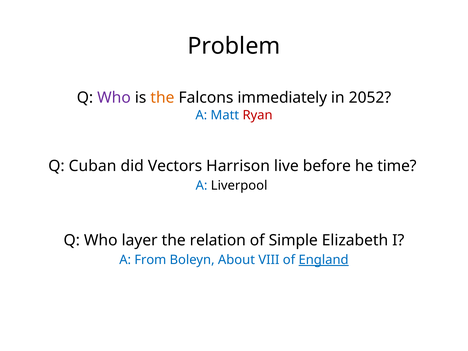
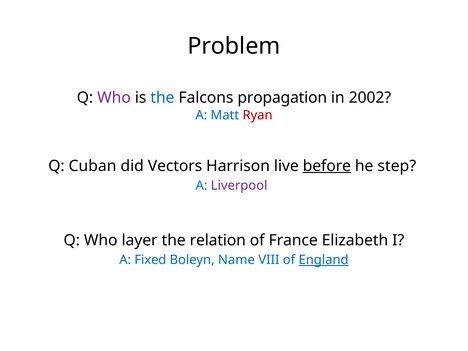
the colour: orange -> blue (162, 98)
immediately: immediately -> propagation (282, 98)
2052: 2052 -> 2002 (370, 98)
before underline: none -> present (327, 166)
time: time -> step (397, 166)
Liverpool colour: black -> purple (239, 186)
Simple: Simple -> France (293, 241)
From: From -> Fixed (150, 260)
About: About -> Name (236, 260)
